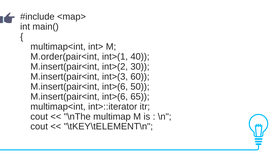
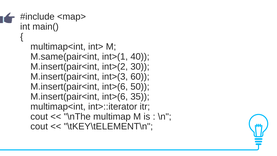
M.order(pair<int: M.order(pair<int -> M.same(pair<int (65, 57)
65: 65 -> 35 (140, 96)
